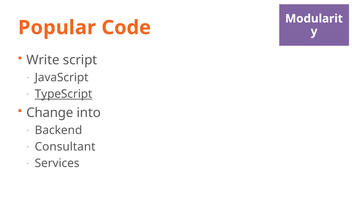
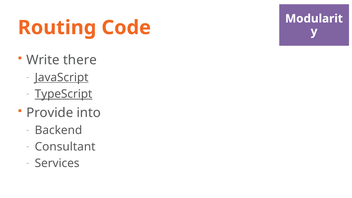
Popular: Popular -> Routing (57, 28)
script: script -> there (80, 60)
JavaScript underline: none -> present (62, 77)
Change: Change -> Provide (50, 113)
